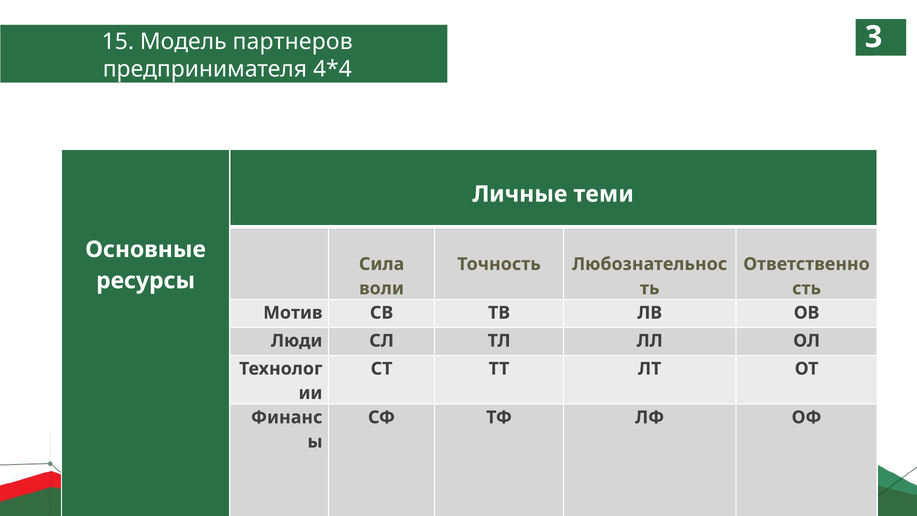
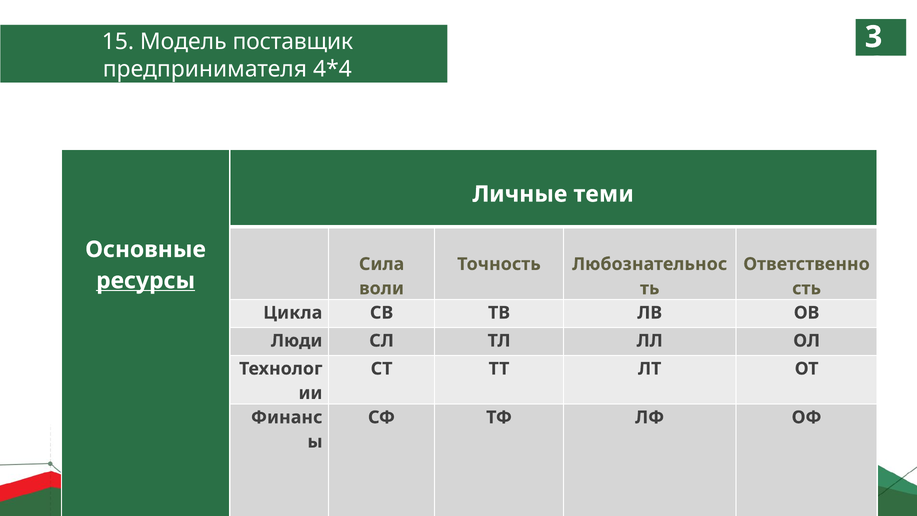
партнеров: партнеров -> поставщик (293, 42)
ресурсы underline: none -> present (146, 281)
Мотив: Мотив -> Цикла (293, 313)
